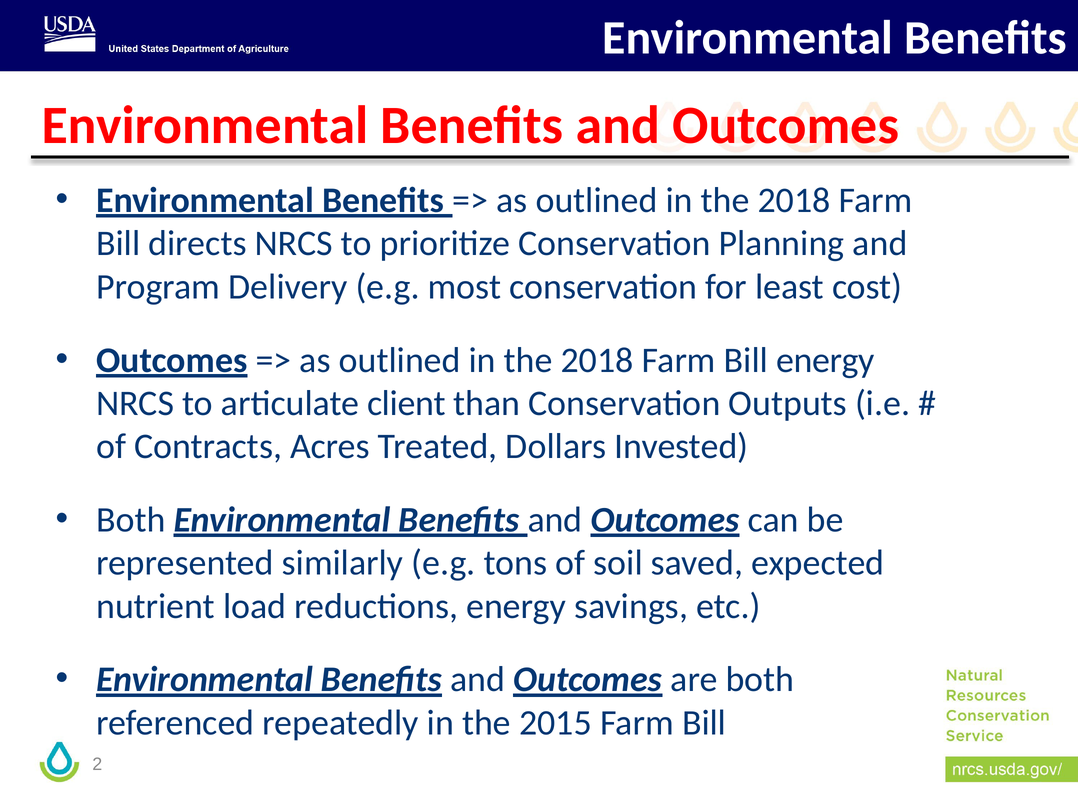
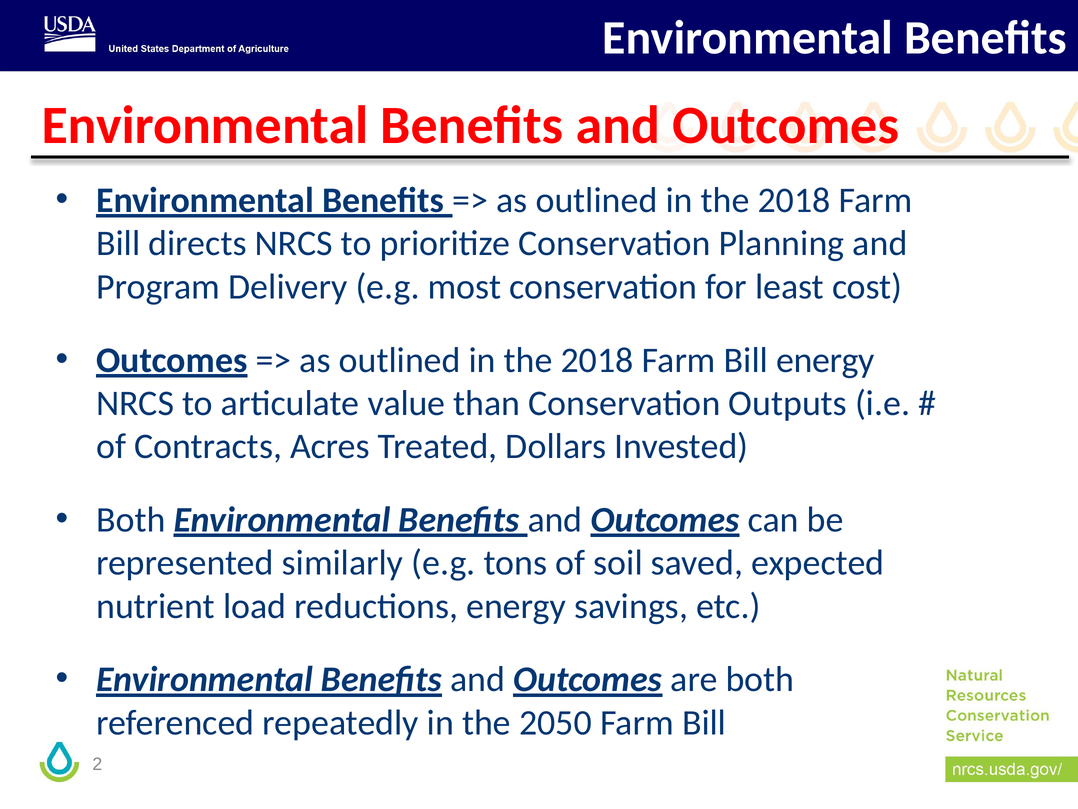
client: client -> value (406, 403)
2015: 2015 -> 2050 (555, 722)
